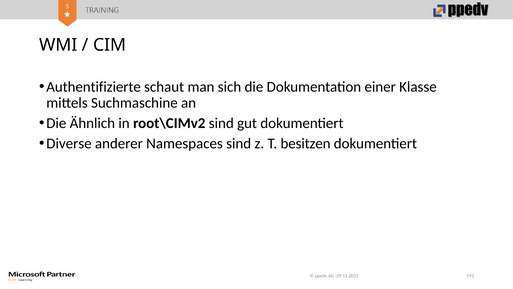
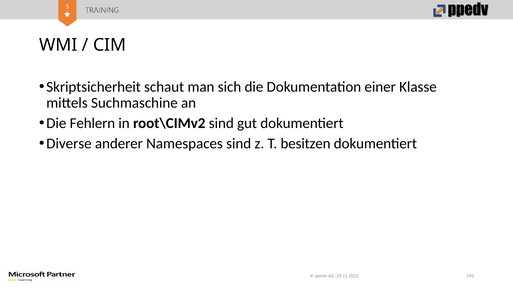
Authentifizierte: Authentifizierte -> Skriptsicherheit (94, 87)
Ähnlich: Ähnlich -> Fehlern (92, 123)
